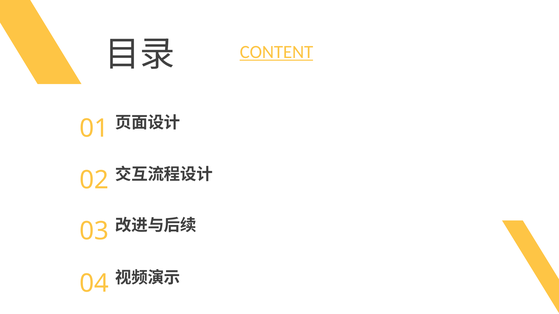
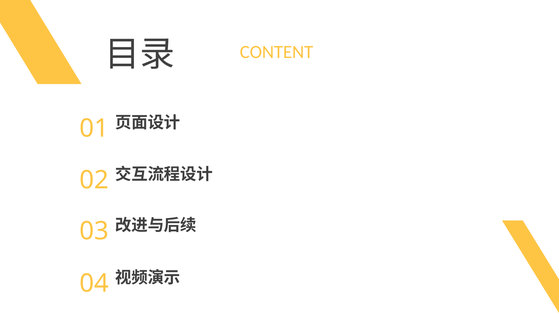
CONTENT underline: present -> none (276, 52)
